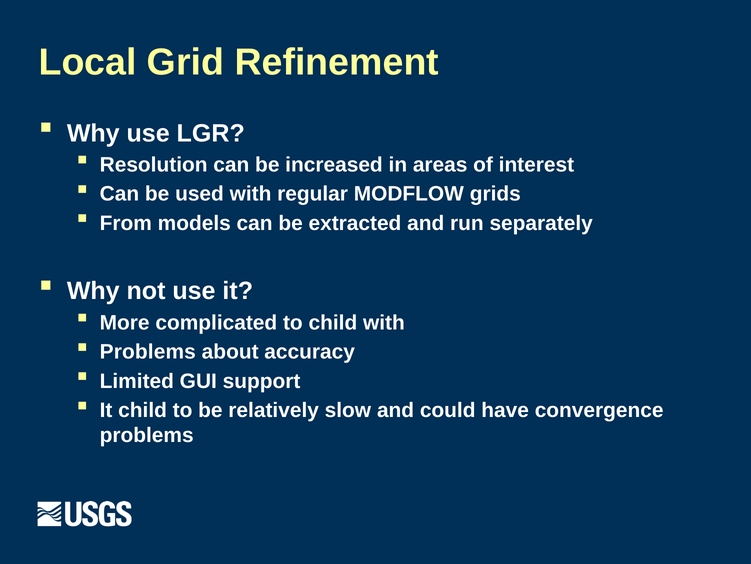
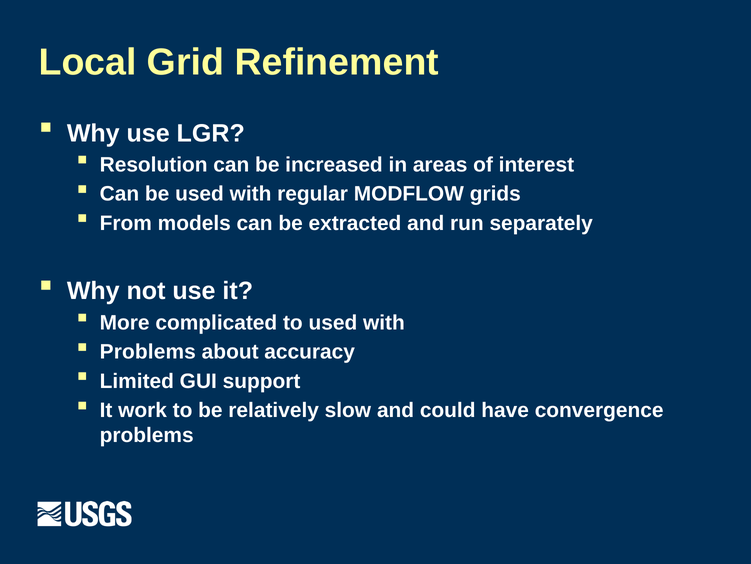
to child: child -> used (333, 322)
It child: child -> work (143, 410)
